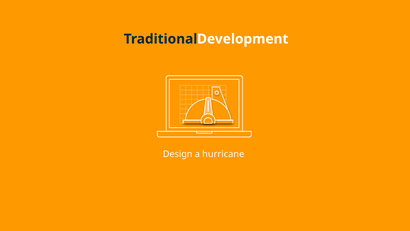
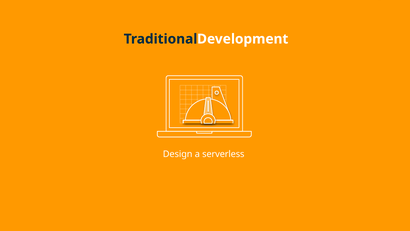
hurricane: hurricane -> serverless (223, 154)
